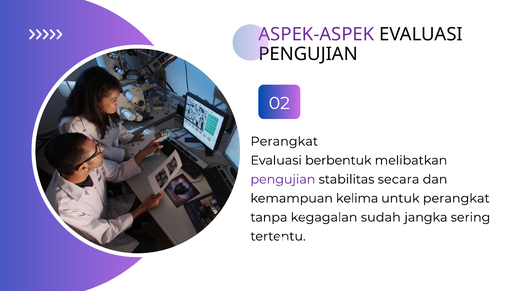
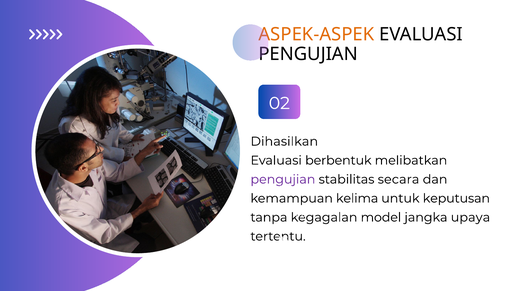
ASPEK-ASPEK colour: purple -> orange (316, 34)
Perangkat: Perangkat -> Dihasilkan (284, 141)
untuk perangkat: perangkat -> keputusan (456, 198)
sudah: sudah -> model (381, 217)
sering: sering -> upaya (470, 217)
